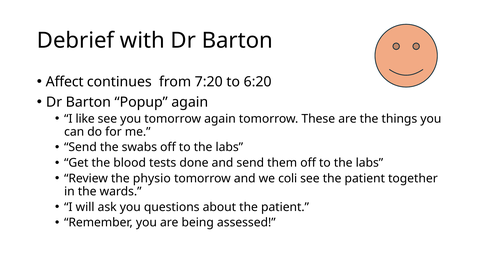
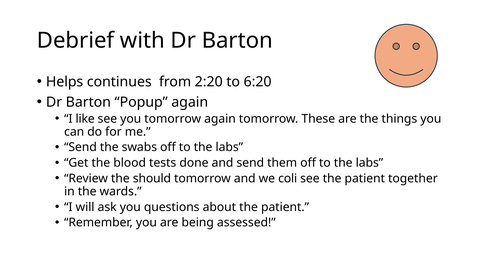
Affect: Affect -> Helps (65, 82)
7:20: 7:20 -> 2:20 (209, 82)
physio: physio -> should (152, 179)
